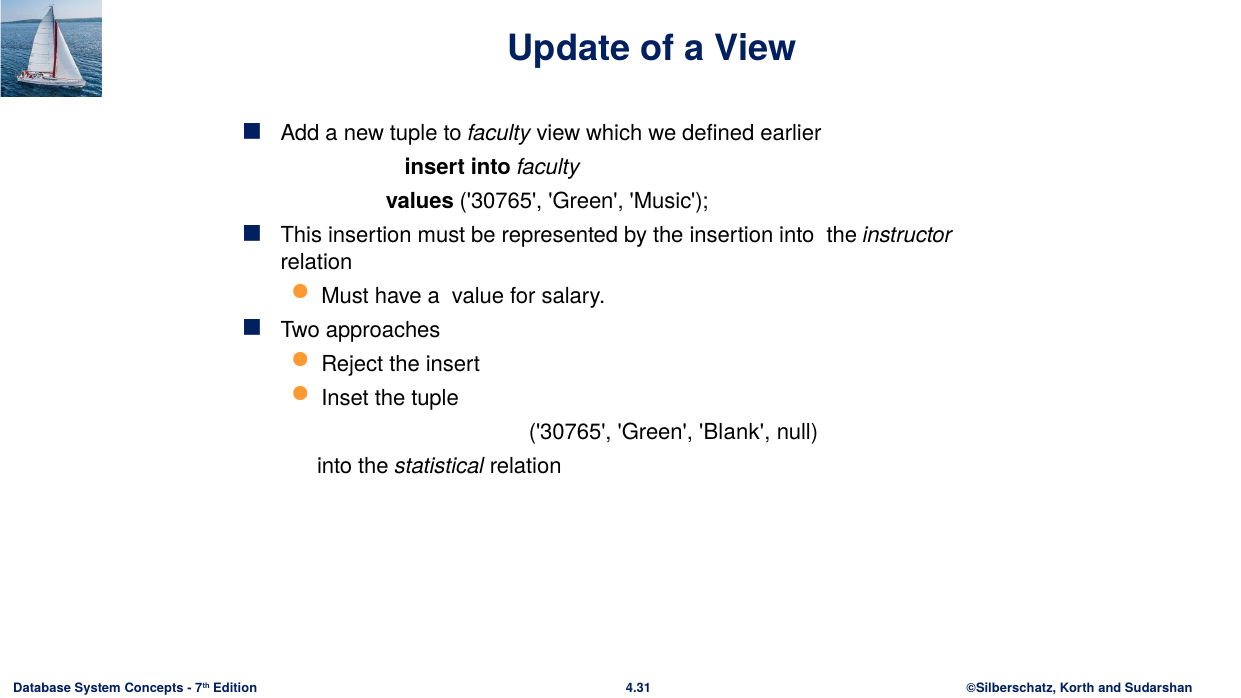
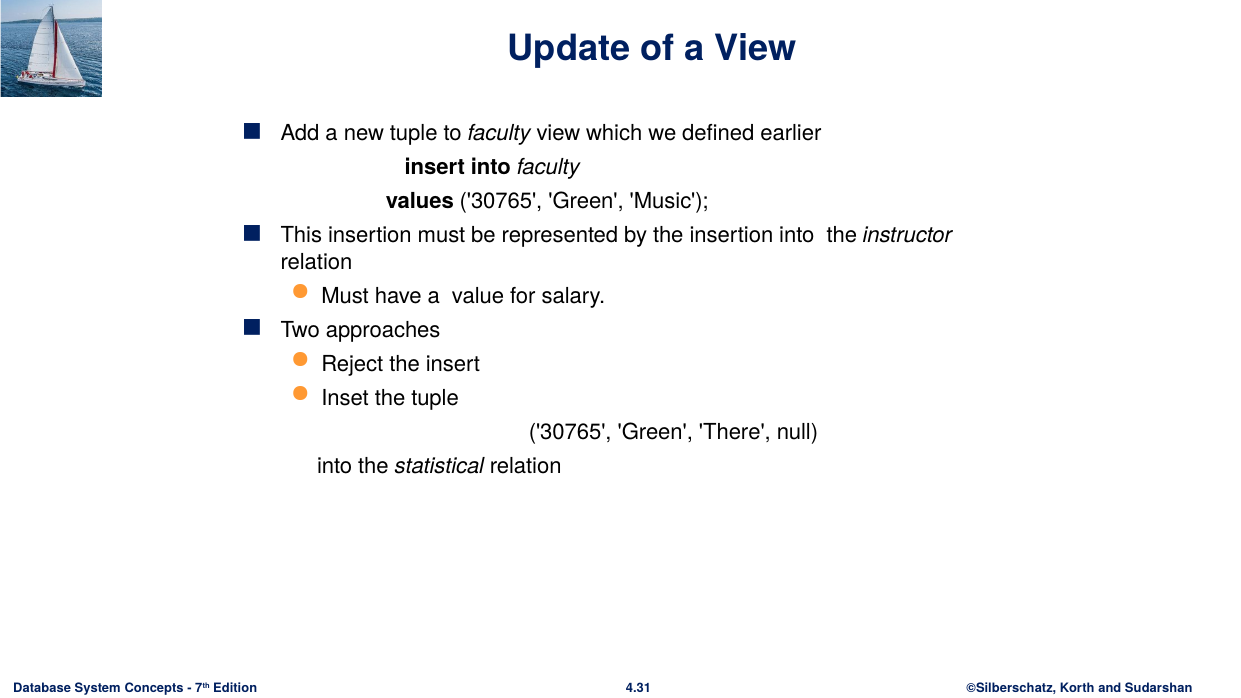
Blank: Blank -> There (735, 432)
